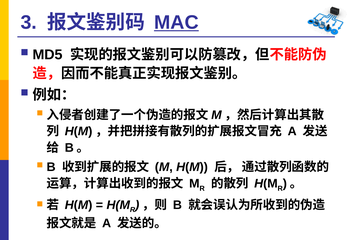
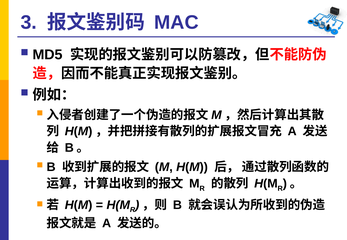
MAC underline: present -> none (176, 22)
